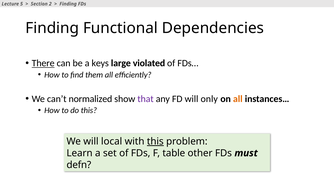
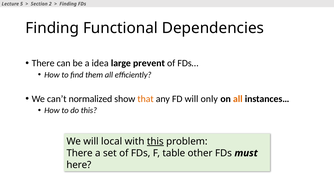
There underline: present -> none (43, 63)
keys: keys -> idea (100, 63)
violated: violated -> prevent (149, 63)
that colour: purple -> orange (146, 99)
Learn: Learn -> There (80, 153)
defn: defn -> here (79, 165)
